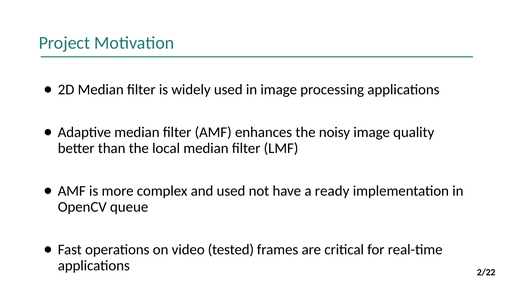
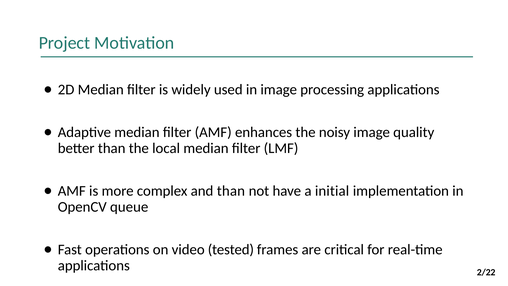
and used: used -> than (231, 191)
ready: ready -> initial (332, 191)
